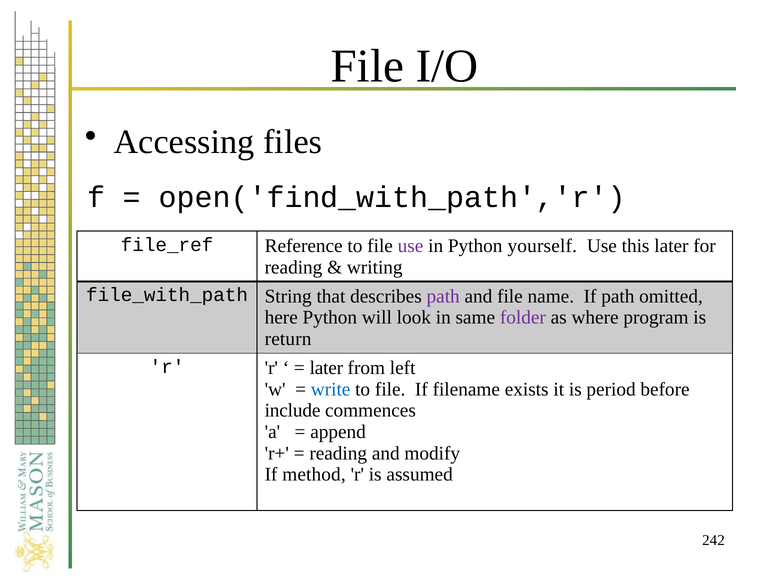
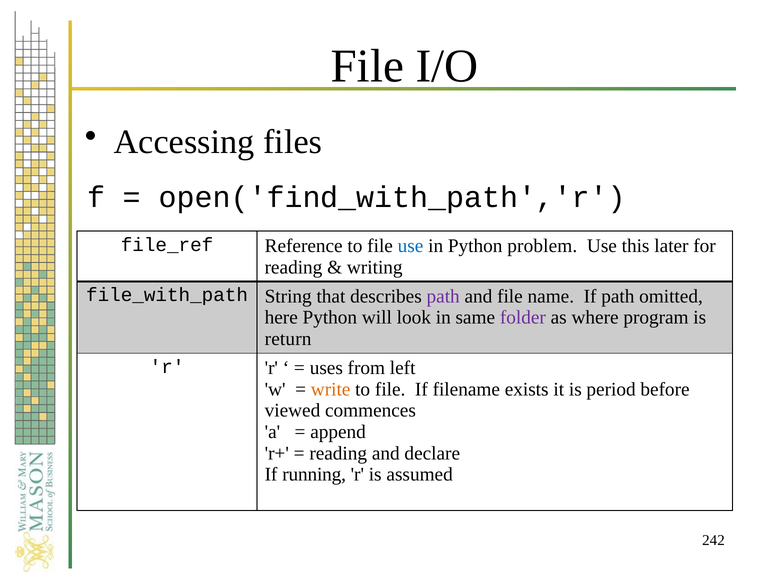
use colour: purple -> blue (410, 246)
yourself: yourself -> problem (542, 246)
later: later -> uses (326, 368)
write colour: blue -> orange (331, 389)
include: include -> viewed (292, 411)
modify: modify -> declare (432, 453)
method: method -> running (314, 475)
